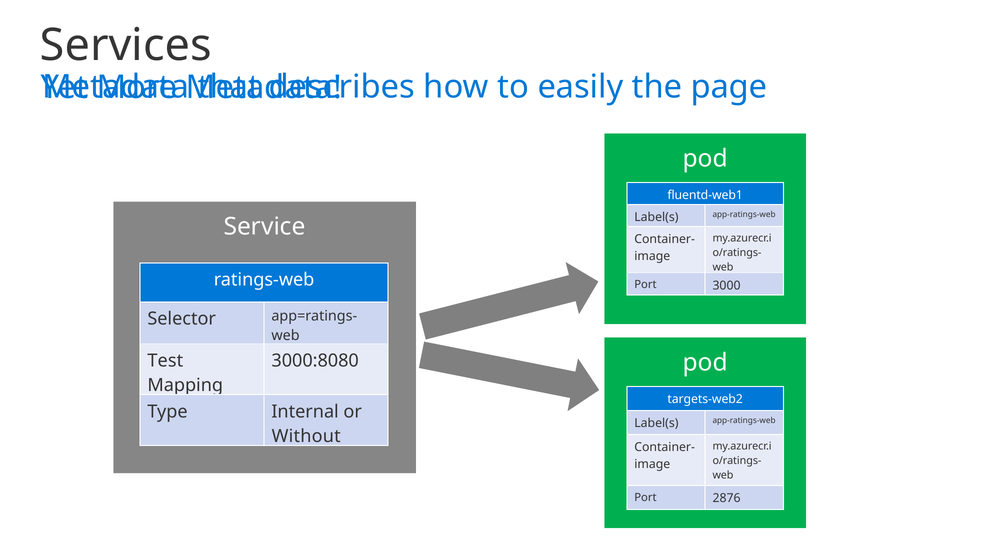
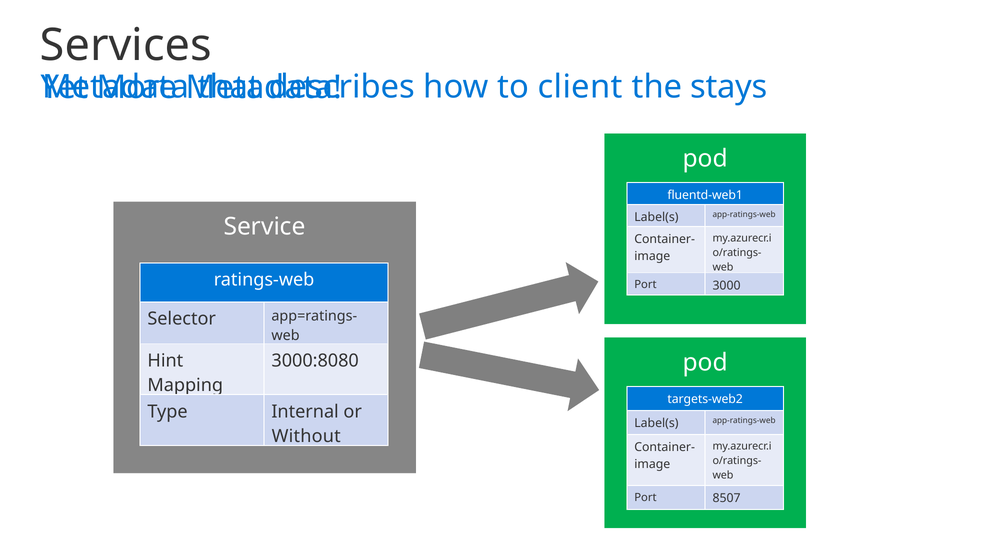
easily: easily -> client (580, 87)
page: page -> stays (729, 87)
Test: Test -> Hint (165, 361)
2876: 2876 -> 8507 (727, 498)
